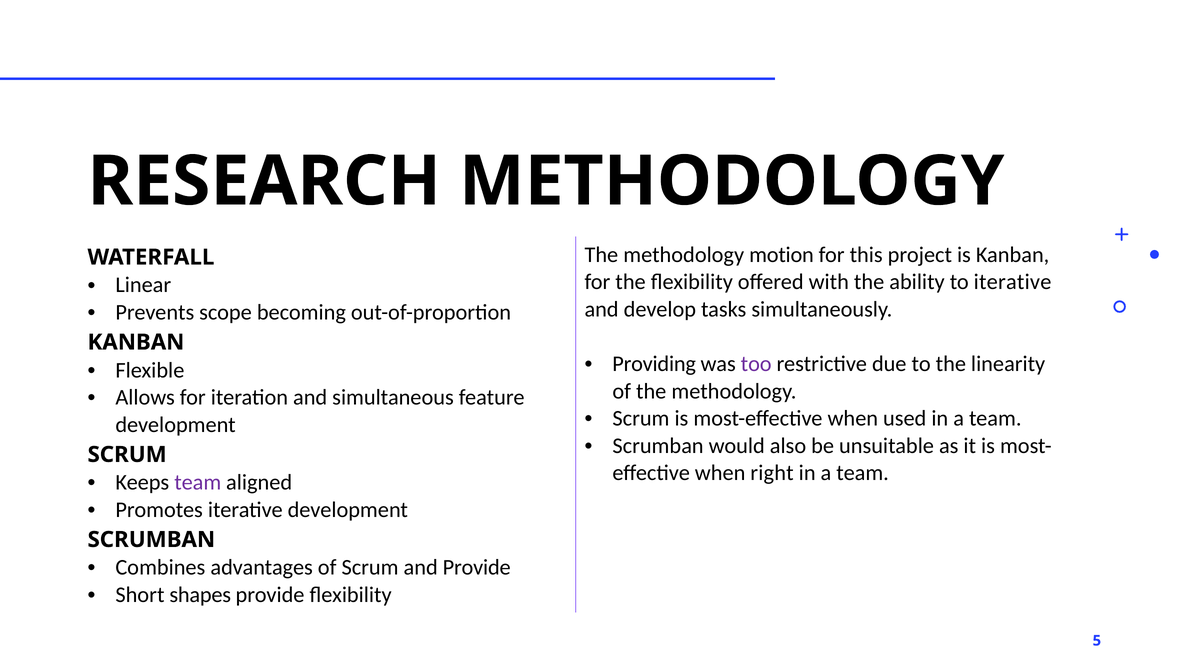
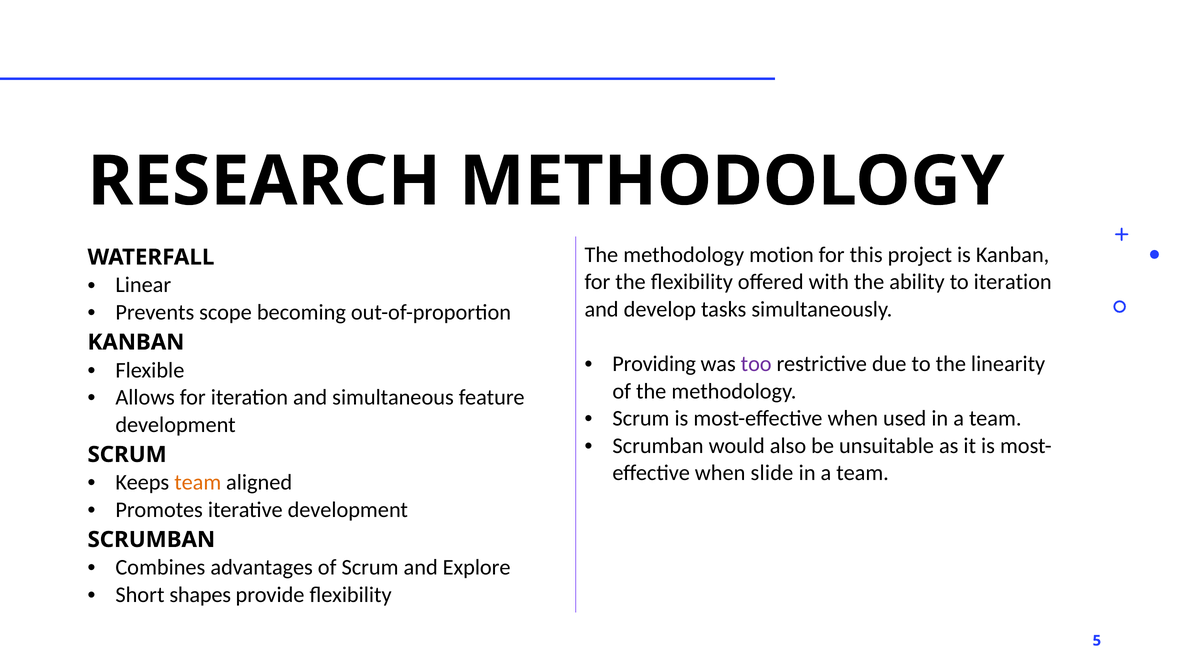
to iterative: iterative -> iteration (1013, 282)
right: right -> slide (772, 473)
team colour: purple -> orange (198, 482)
and Provide: Provide -> Explore (477, 567)
